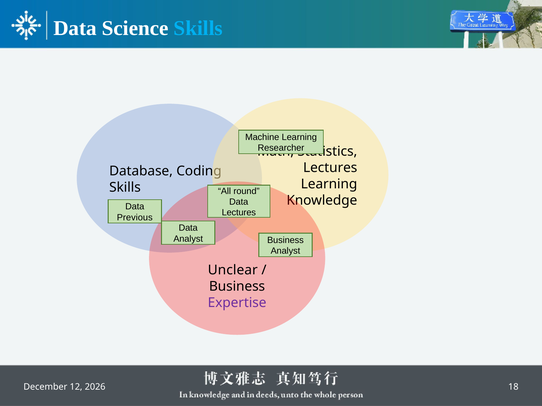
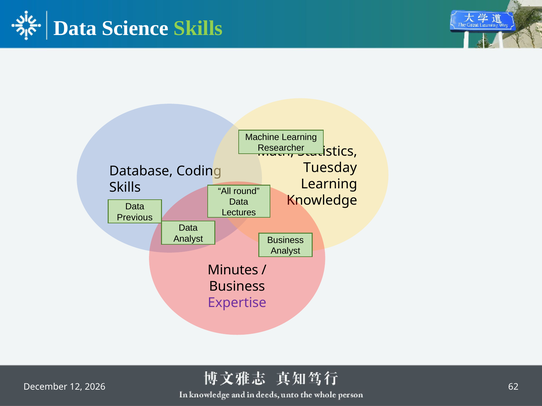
Skills colour: light blue -> light green (198, 28)
Lectures: Lectures -> Tuesday (330, 168)
Unclear: Unclear -> Minutes (233, 270)
18: 18 -> 62 (513, 387)
